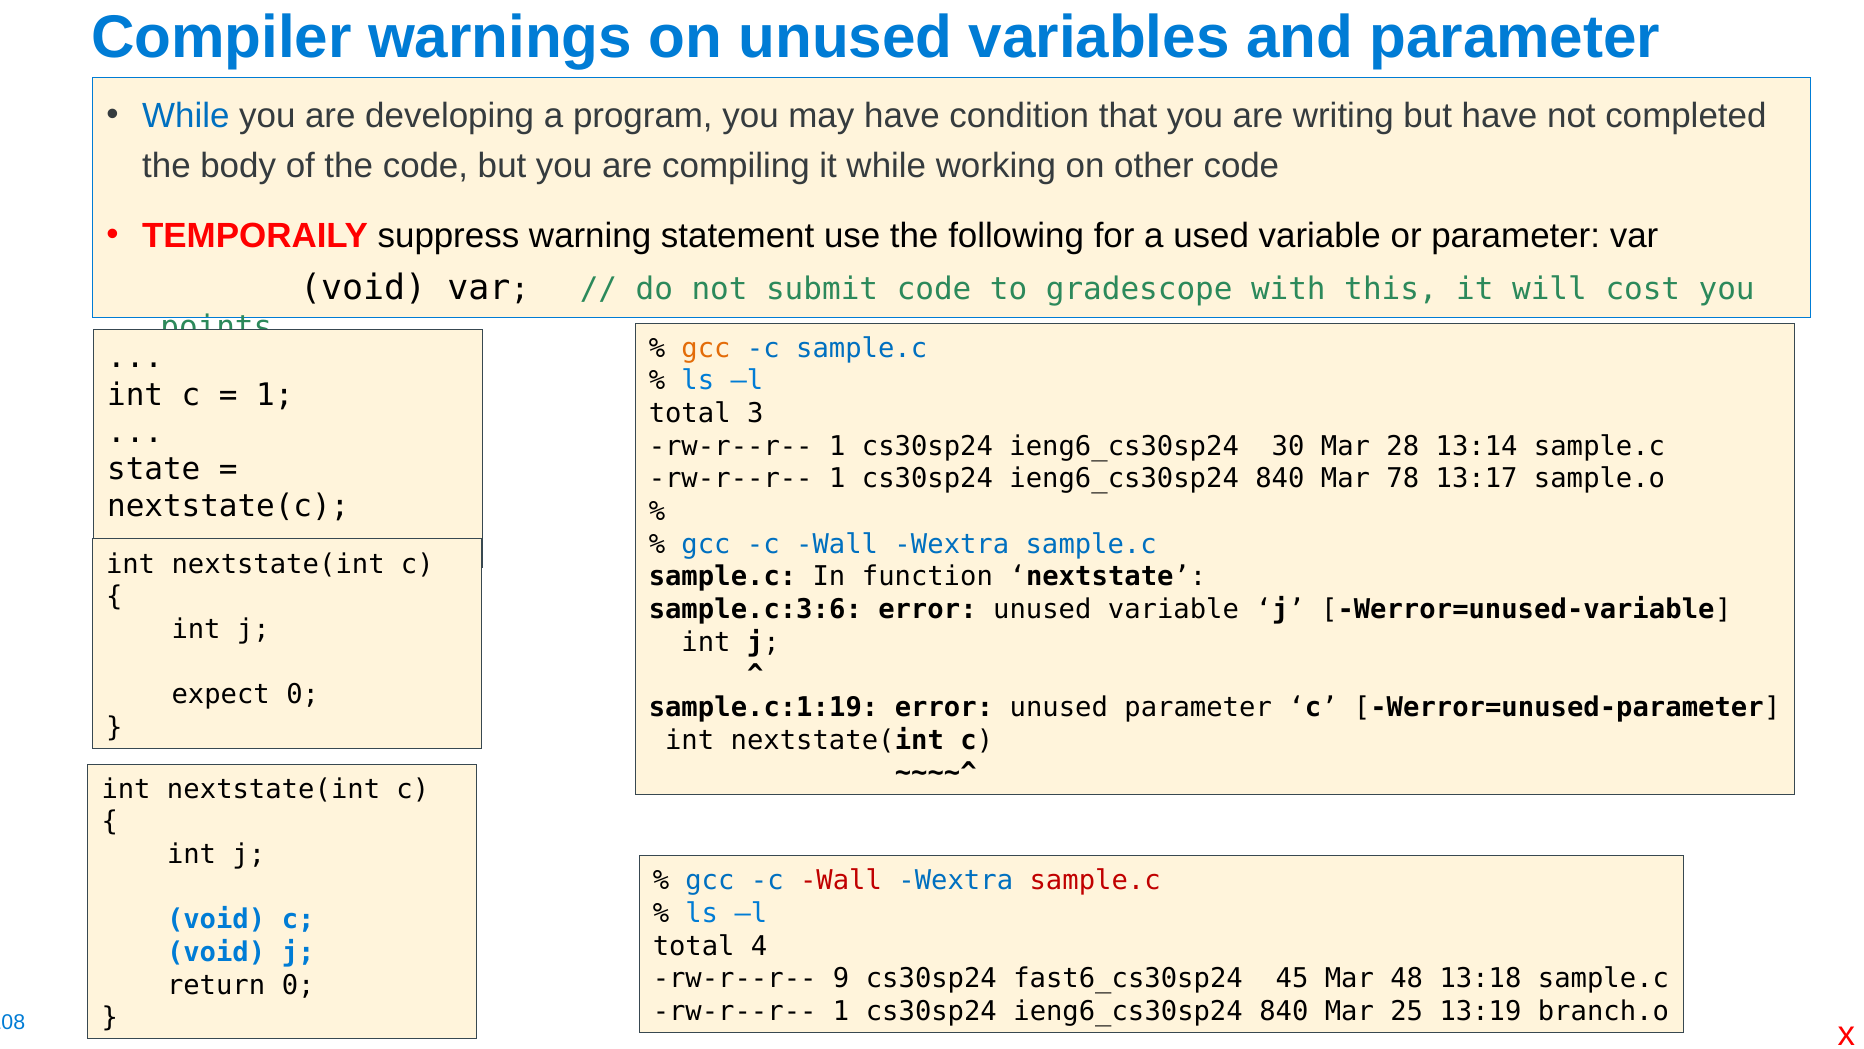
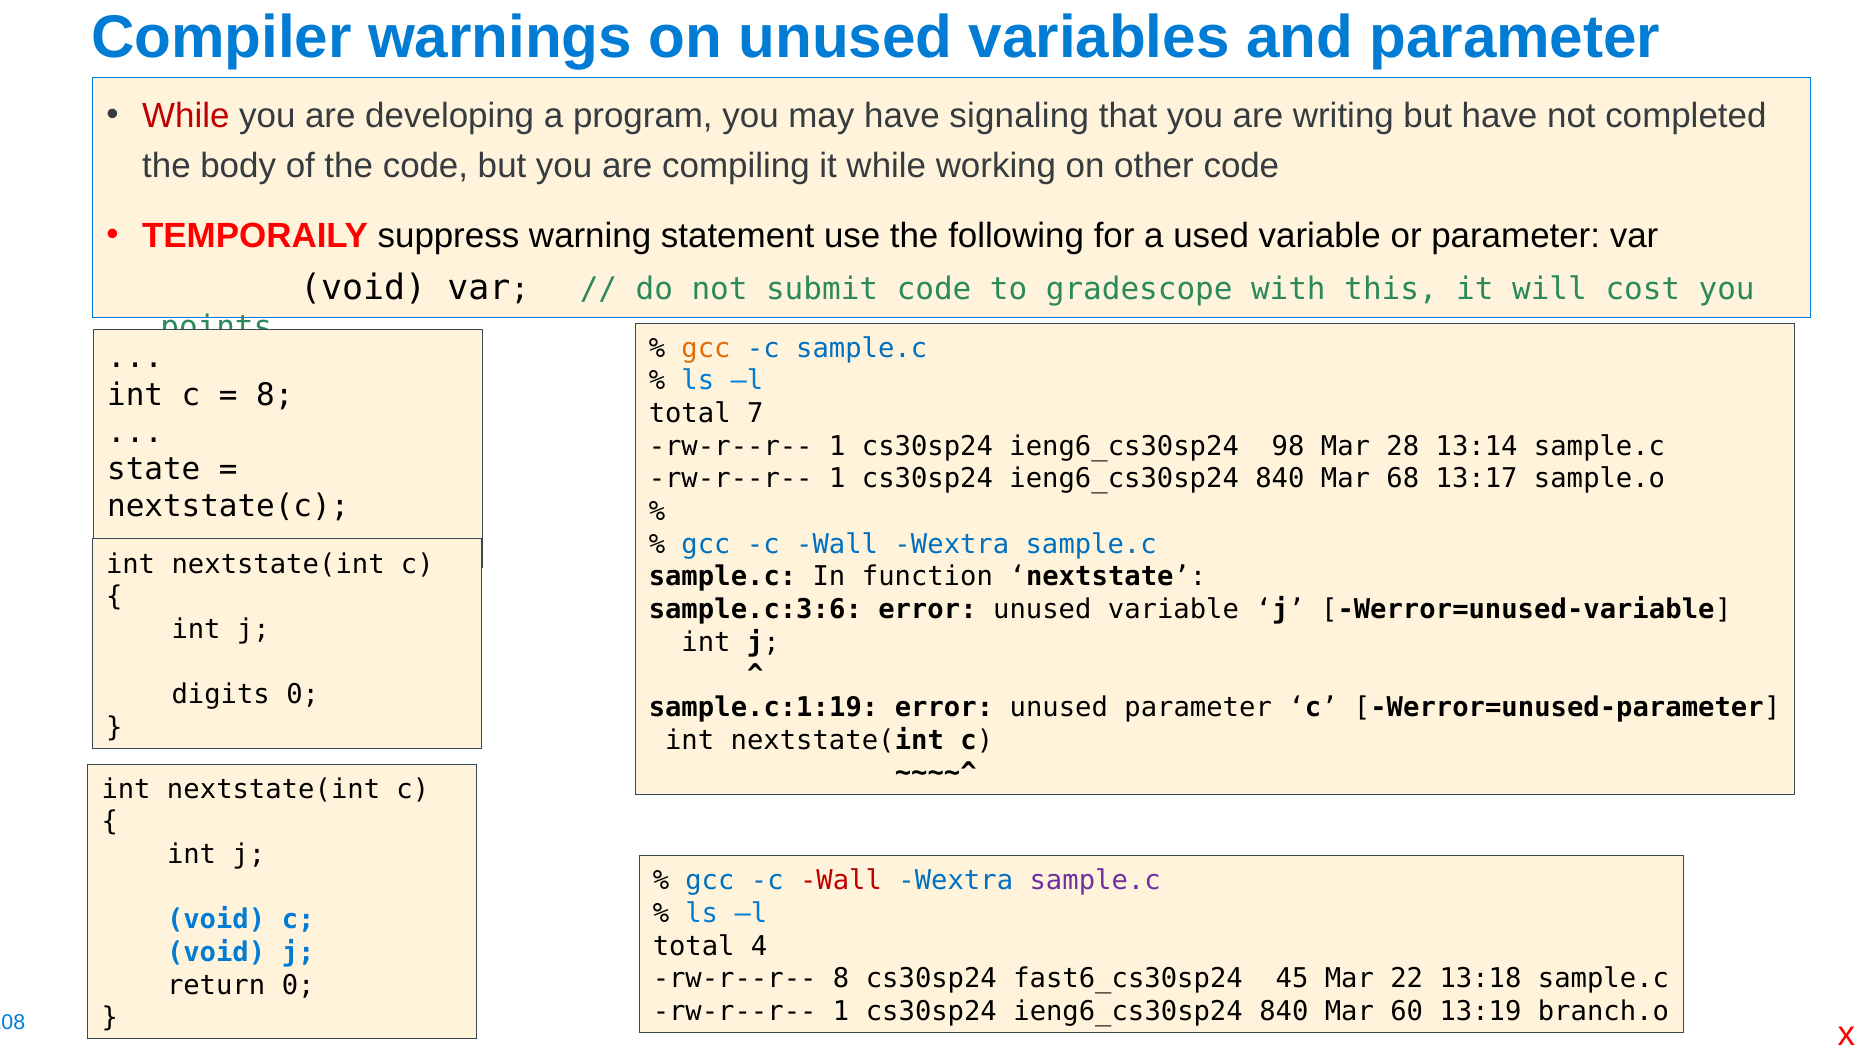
While colour: blue -> red (186, 116)
condition: condition -> signaling (1019, 116)
1: 1 -> 8 (275, 395)
3: 3 -> 7 (755, 413)
30: 30 -> 98 (1288, 446)
78: 78 -> 68 (1403, 479)
expect: expect -> digits (221, 694)
sample.c colour: red -> purple (1095, 881)
rw-r--r-- 9: 9 -> 8 (841, 978)
48: 48 -> 22 (1407, 978)
25: 25 -> 60 (1407, 1011)
